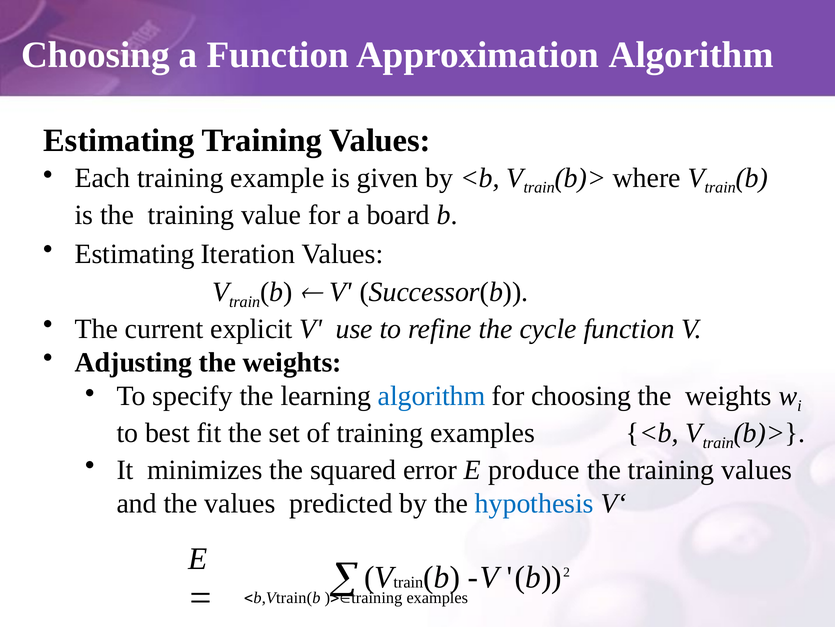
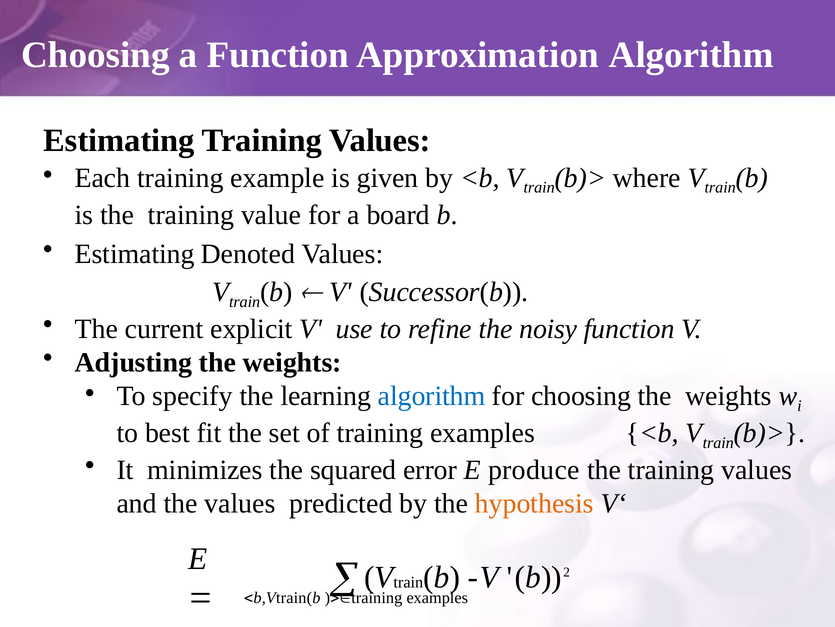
Iteration: Iteration -> Denoted (248, 254)
cycle: cycle -> noisy (548, 329)
hypothesis colour: blue -> orange (534, 504)
